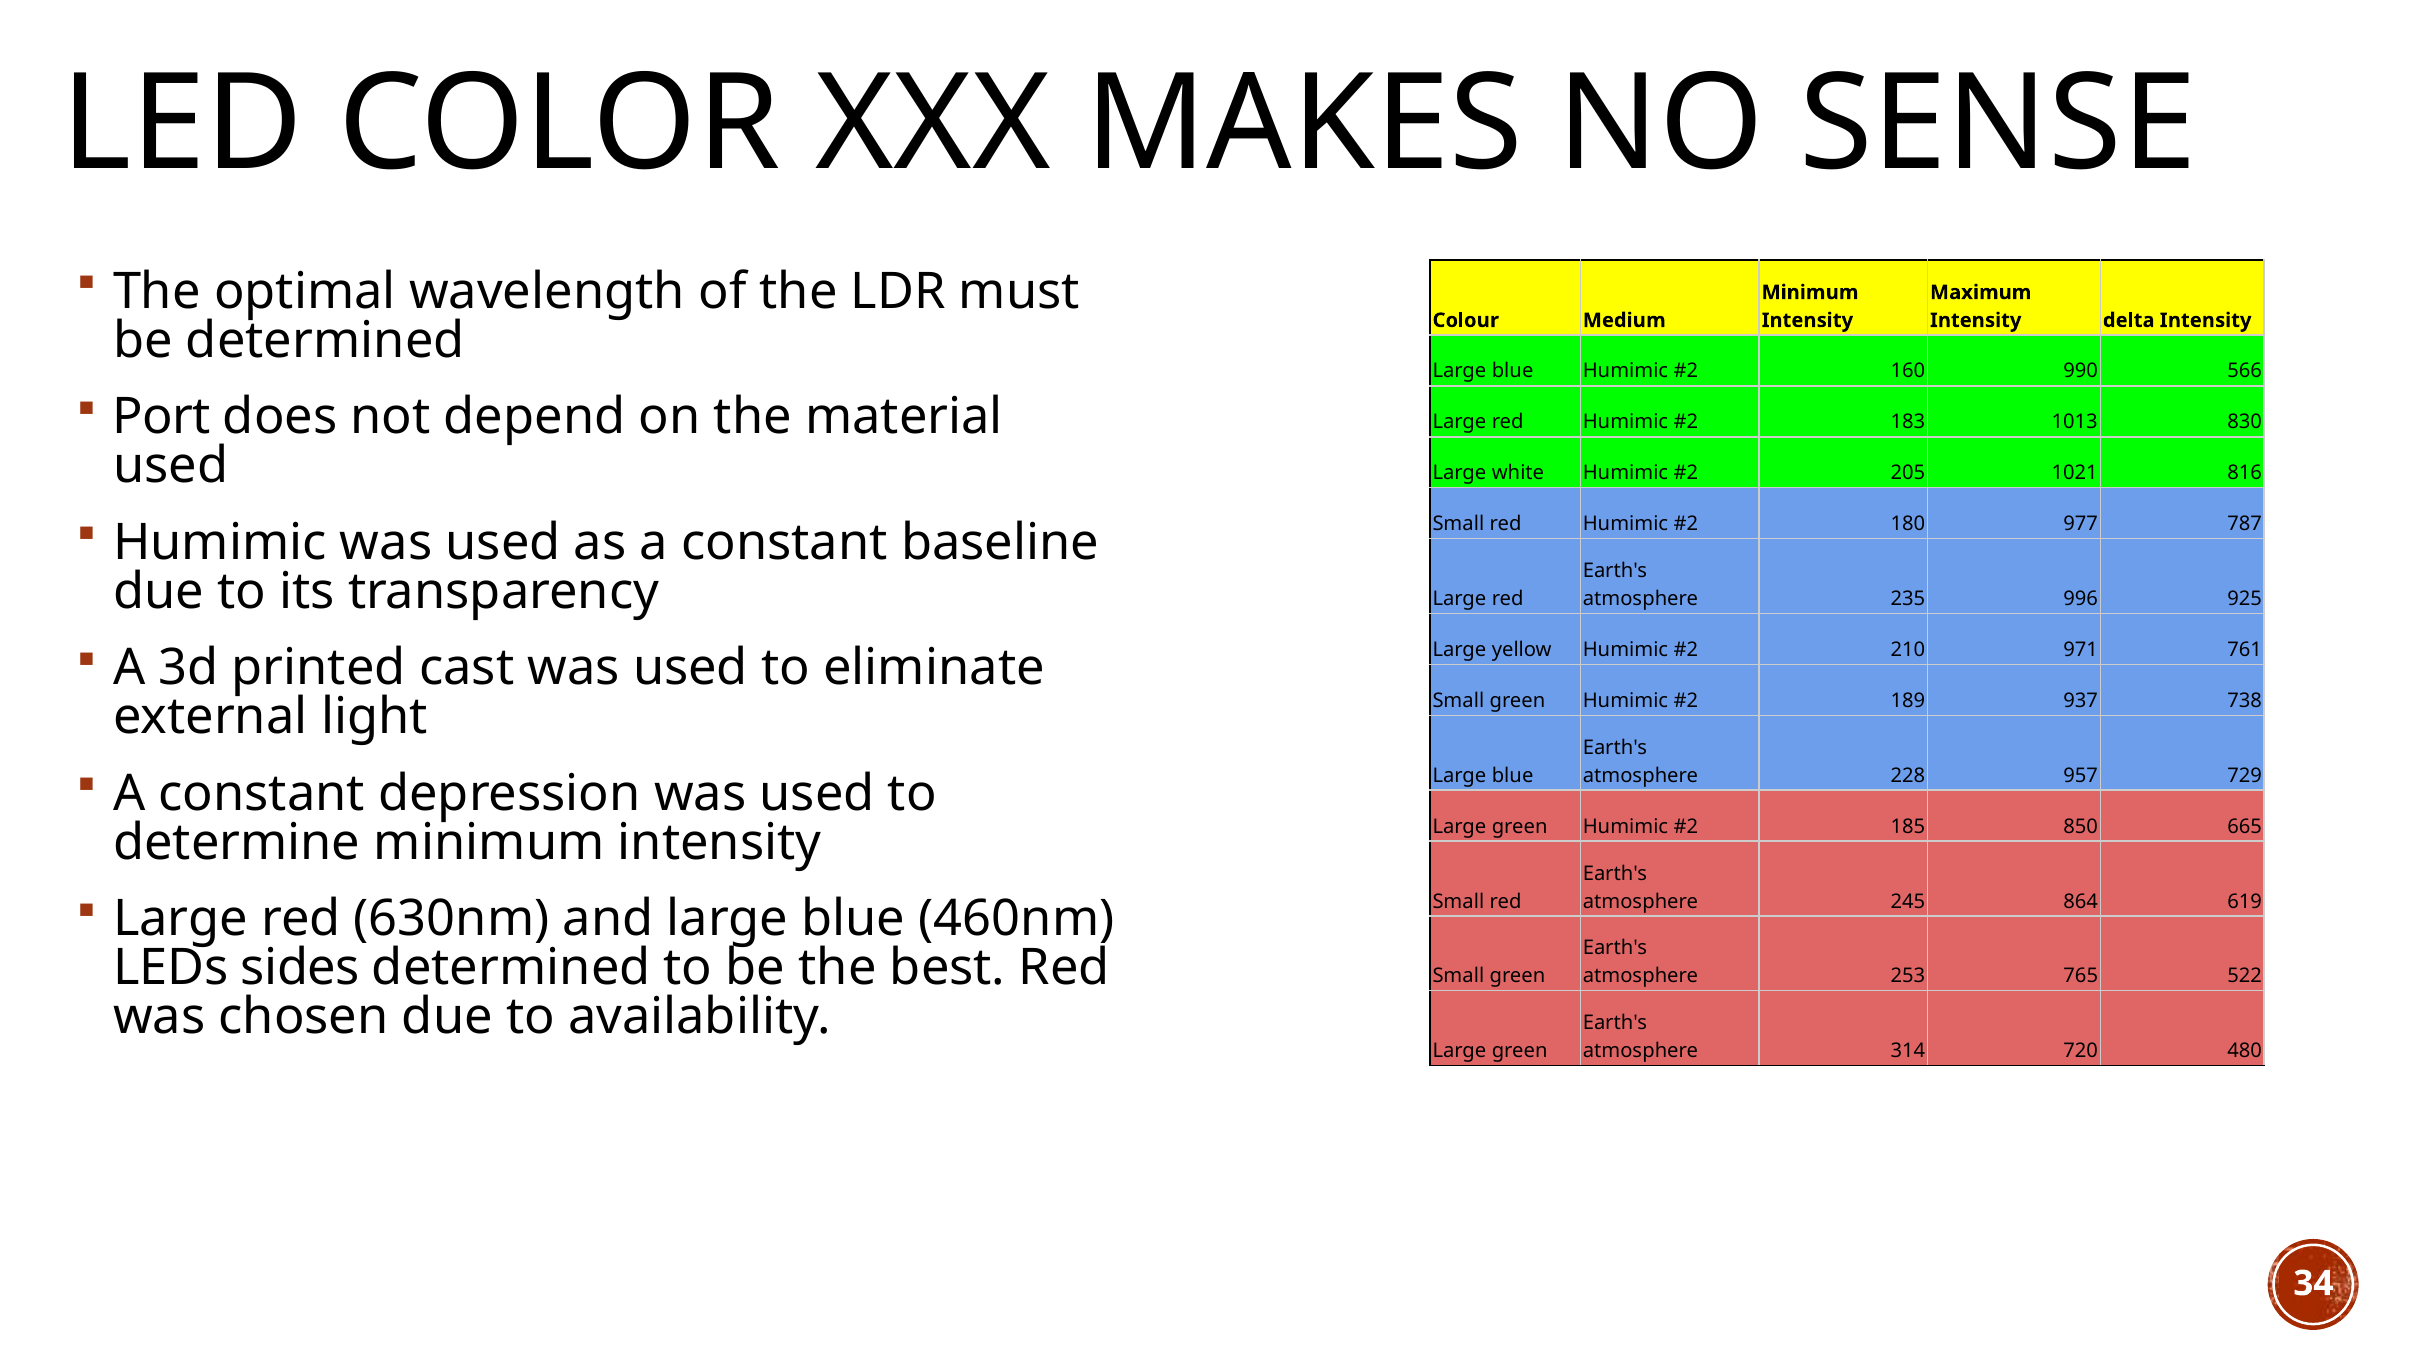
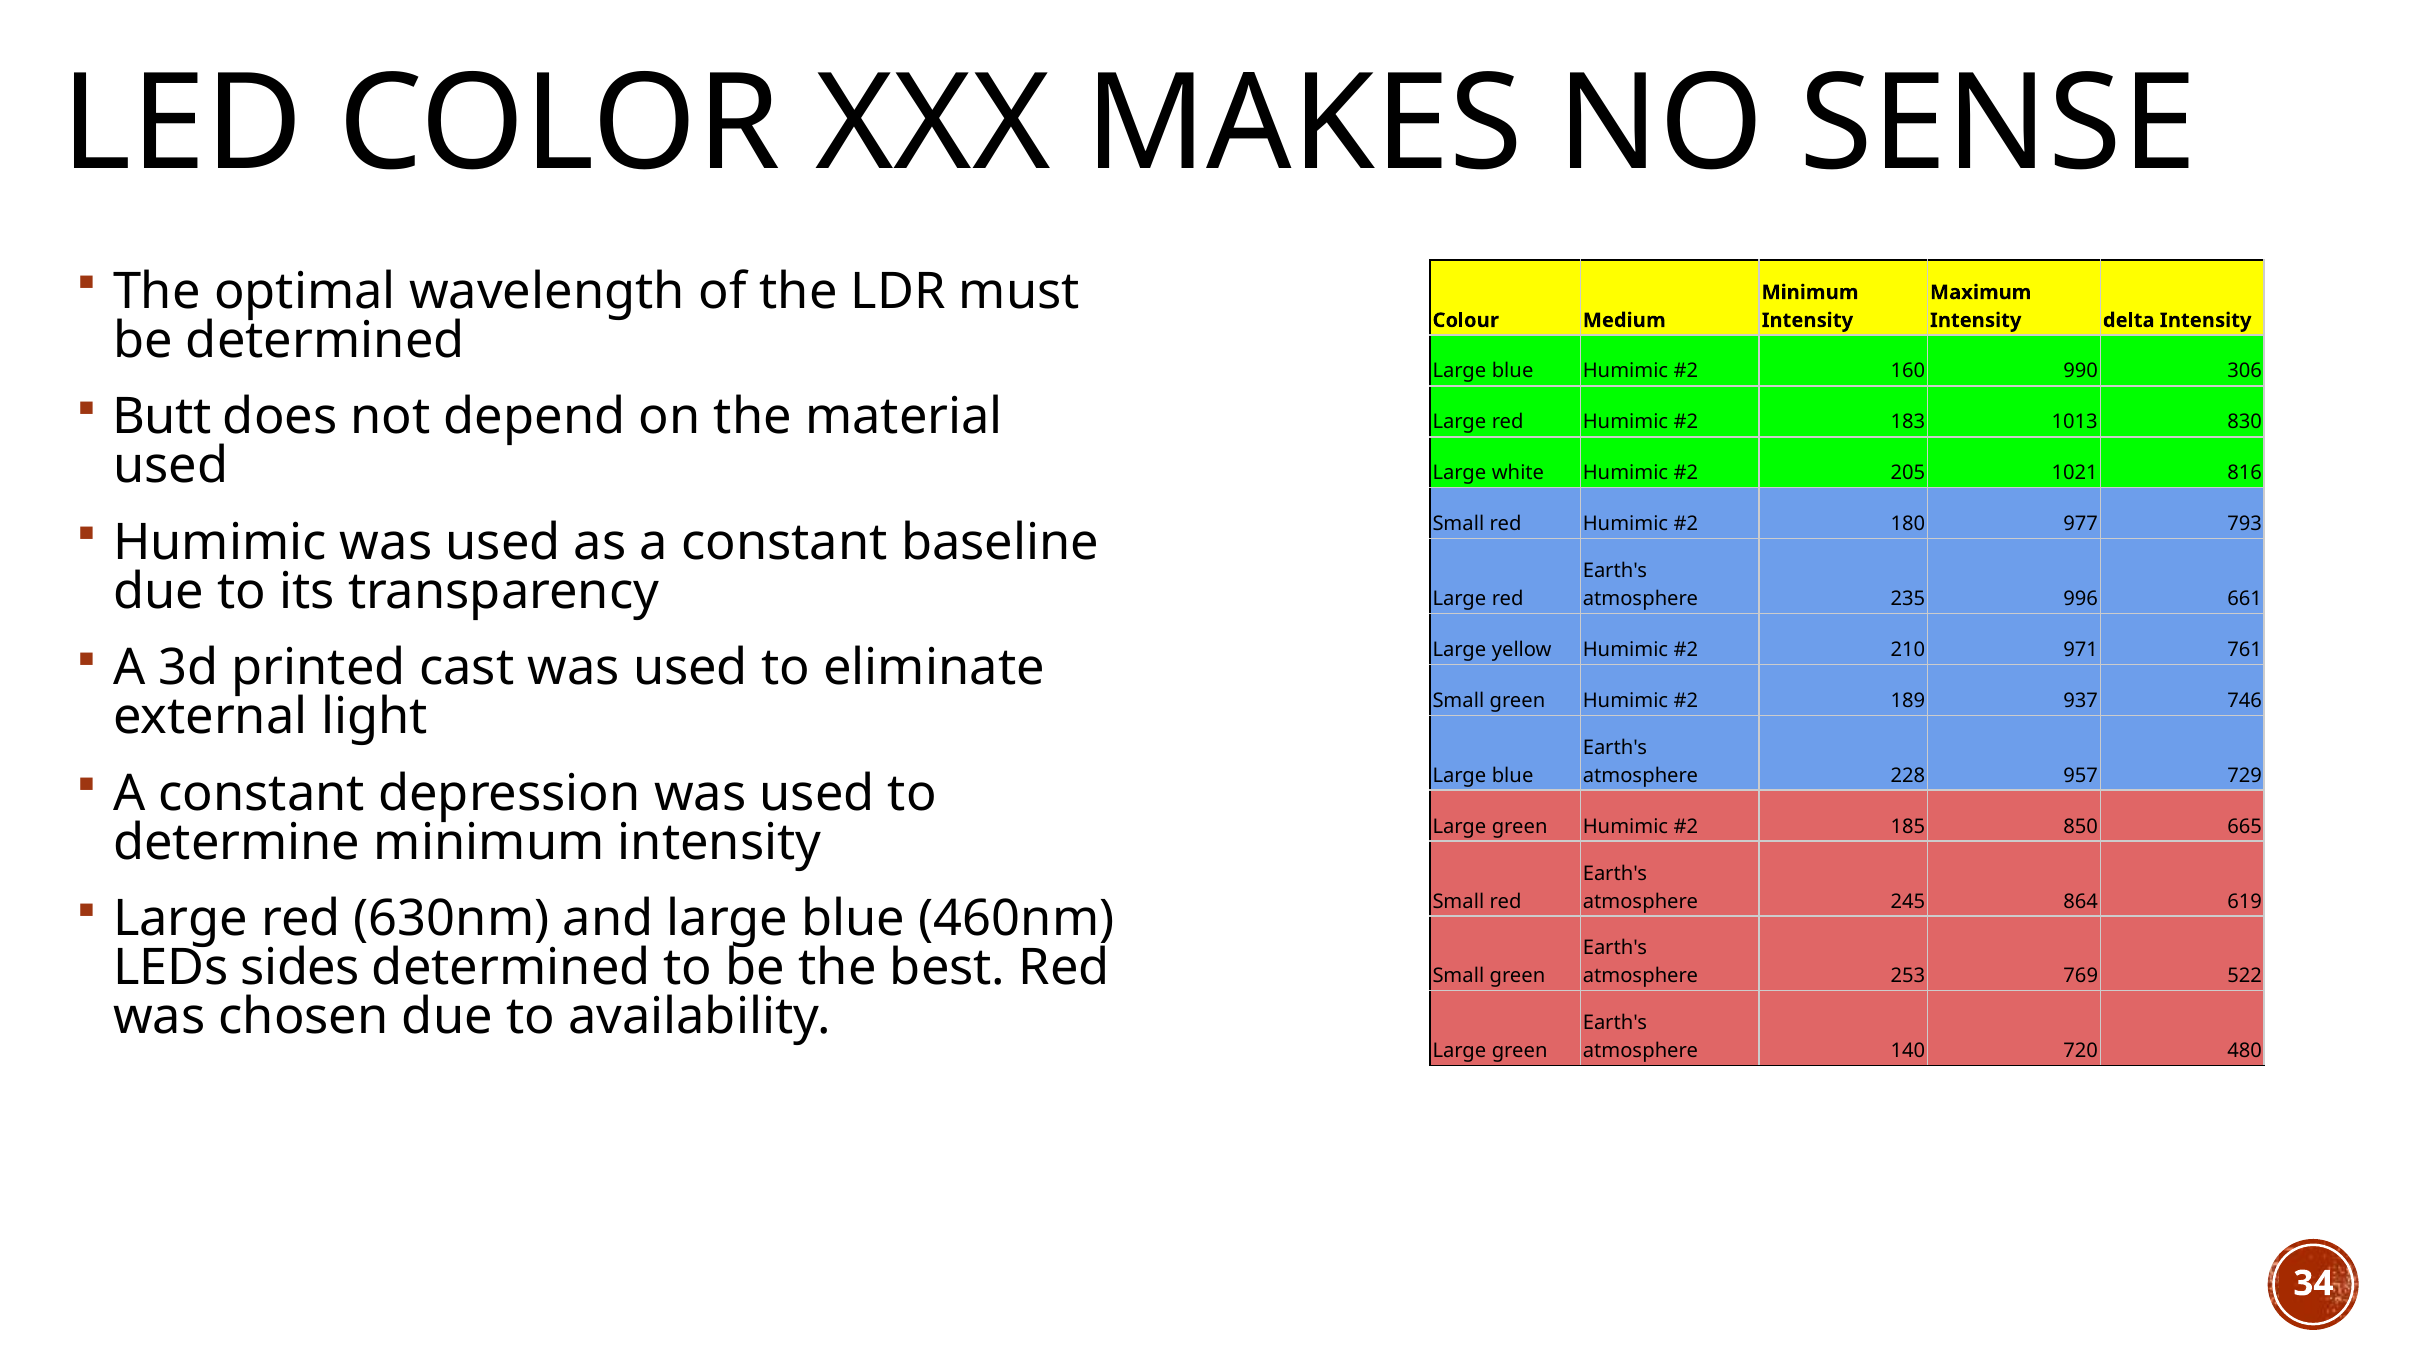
566: 566 -> 306 (2245, 371)
Port: Port -> Butt (162, 417)
787: 787 -> 793 (2245, 524)
925: 925 -> 661 (2245, 599)
738: 738 -> 746 (2245, 701)
765: 765 -> 769 (2081, 976)
314: 314 -> 140 (1908, 1051)
